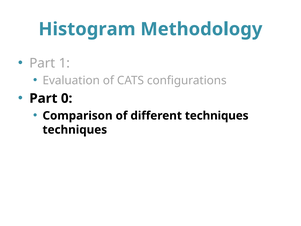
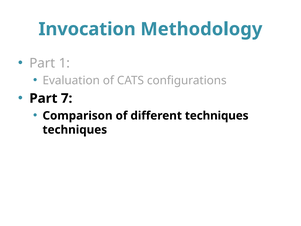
Histogram: Histogram -> Invocation (87, 29)
0: 0 -> 7 (67, 98)
